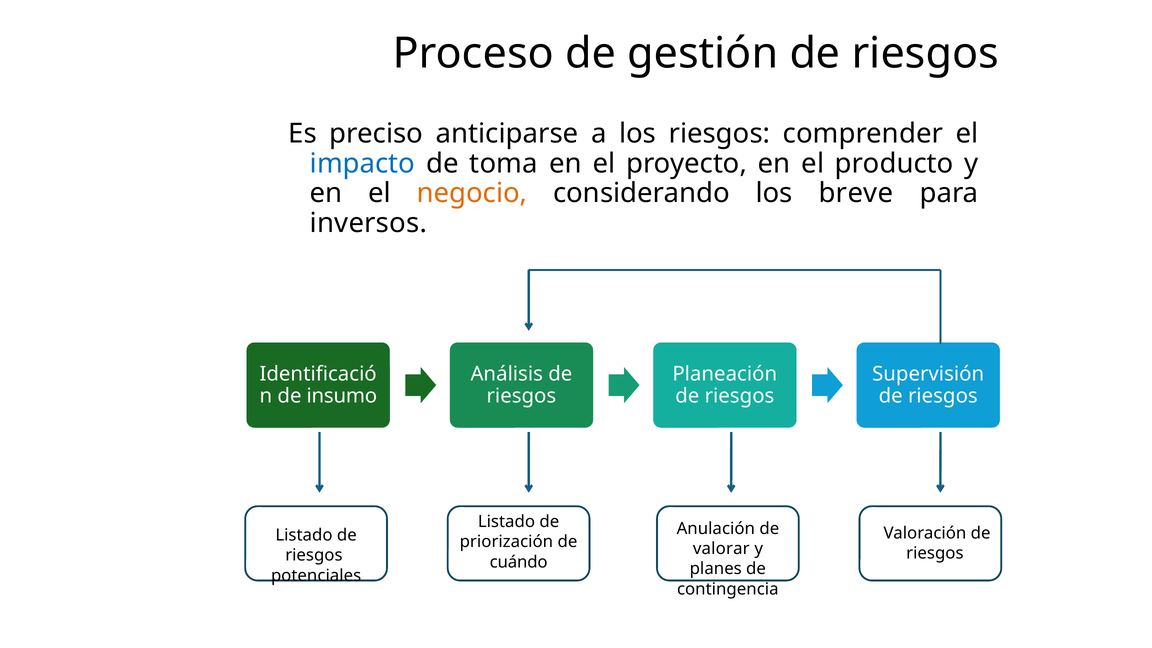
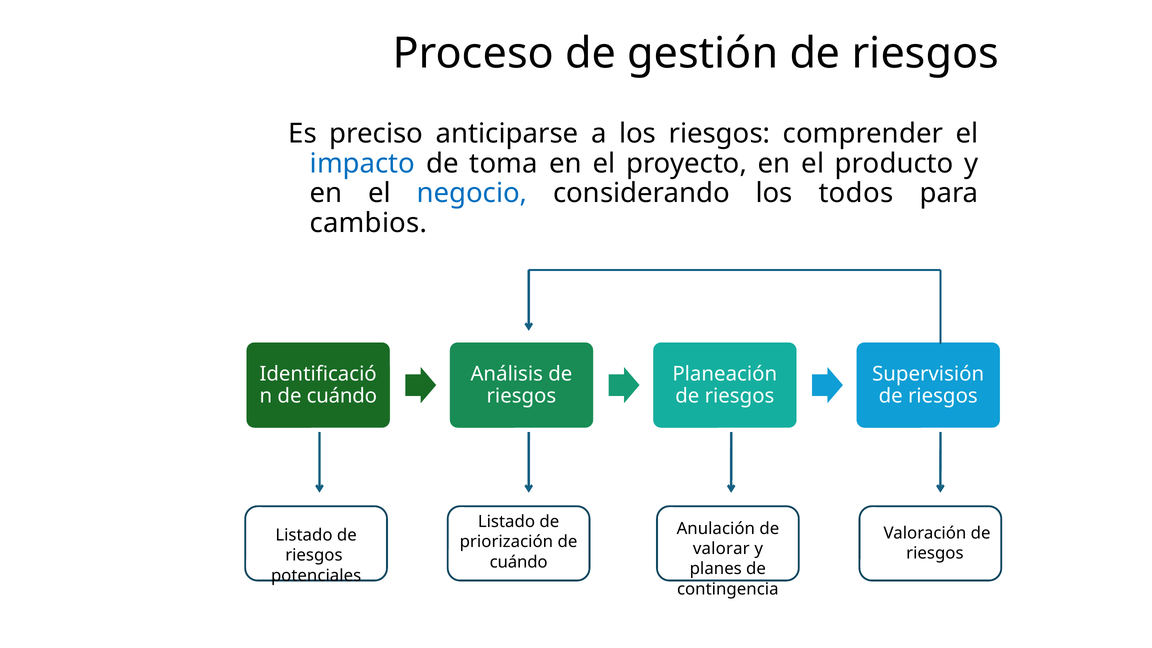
negocio colour: orange -> blue (472, 193)
breve: breve -> todos (856, 193)
inversos: inversos -> cambios (368, 223)
insumo: insumo -> cuándo (342, 396)
